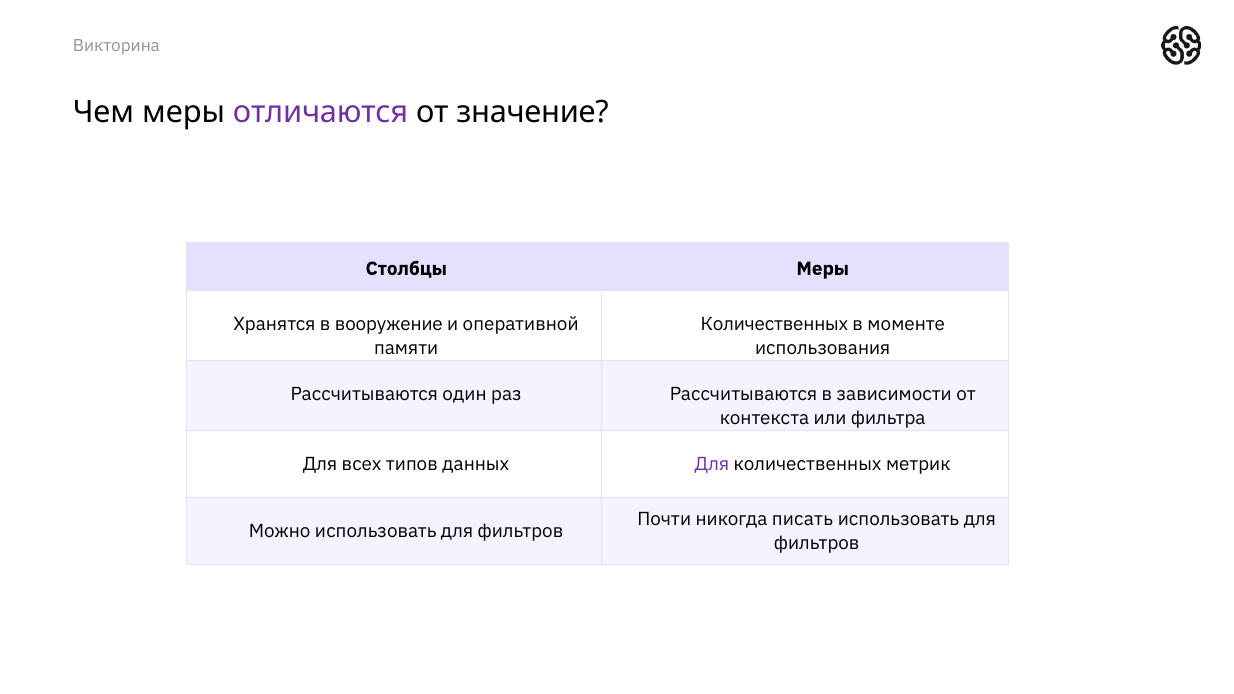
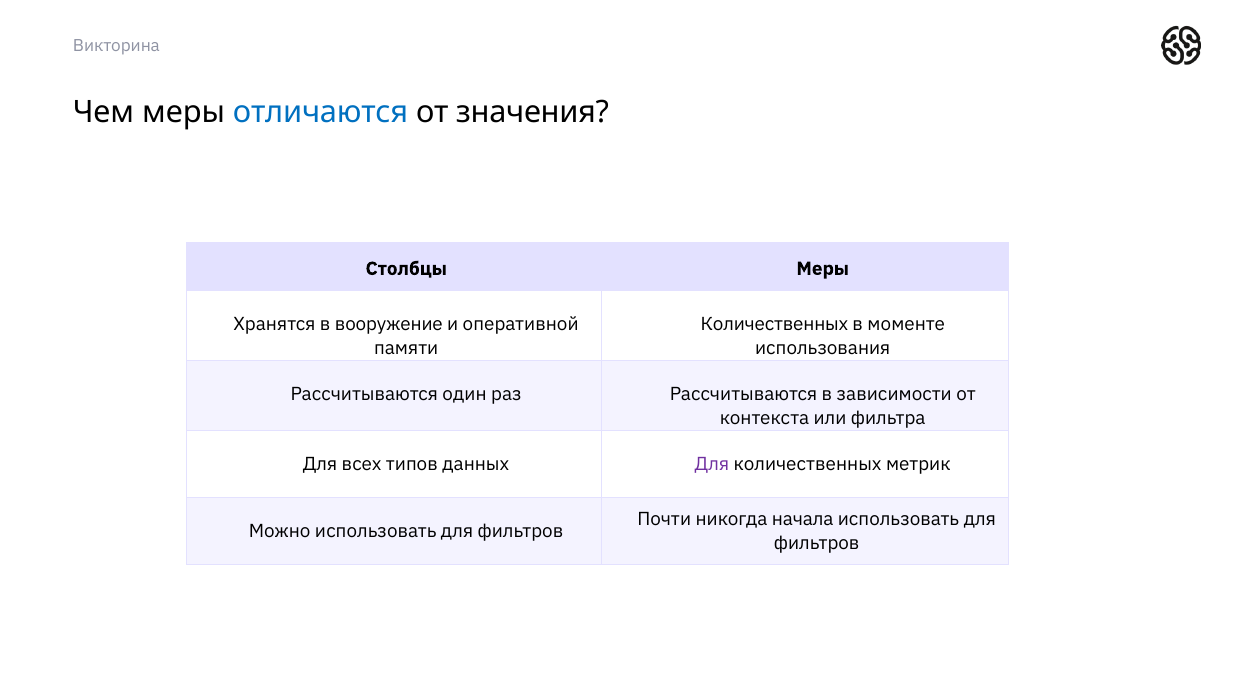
отличаются colour: purple -> blue (321, 112)
значение: значение -> значения (533, 112)
писать: писать -> начала (803, 519)
